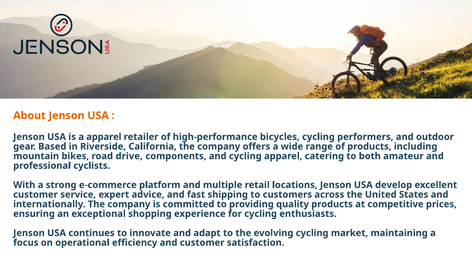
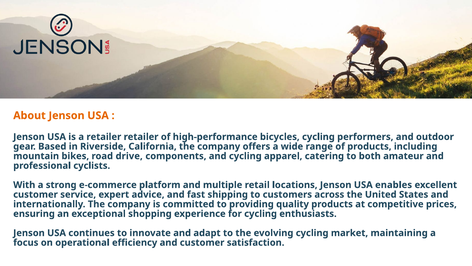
a apparel: apparel -> retailer (104, 137)
develop: develop -> enables (394, 185)
